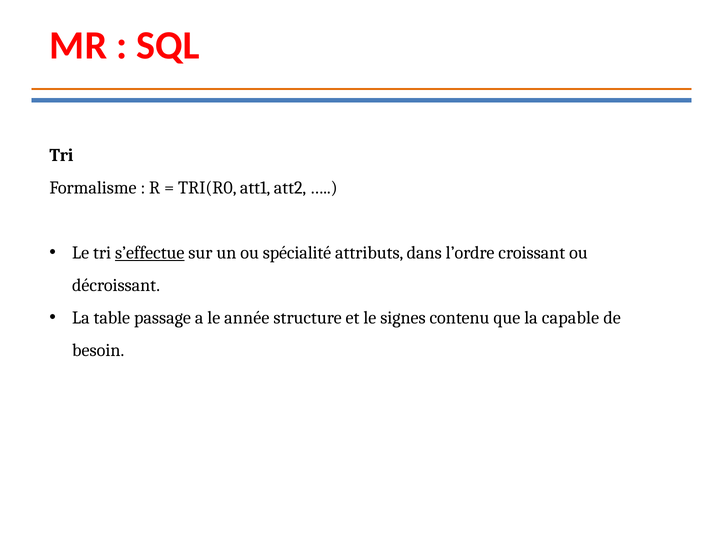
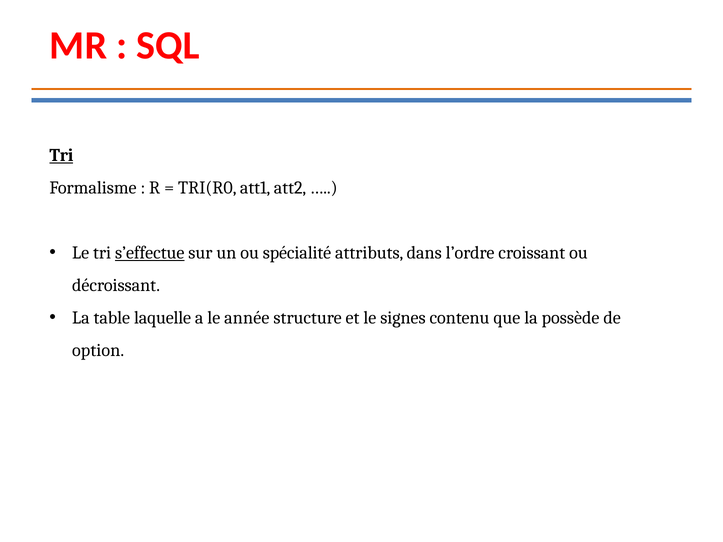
Tri underline: none -> present (61, 155)
passage: passage -> laquelle (163, 318)
capable: capable -> possède (571, 318)
besoin: besoin -> option (98, 351)
